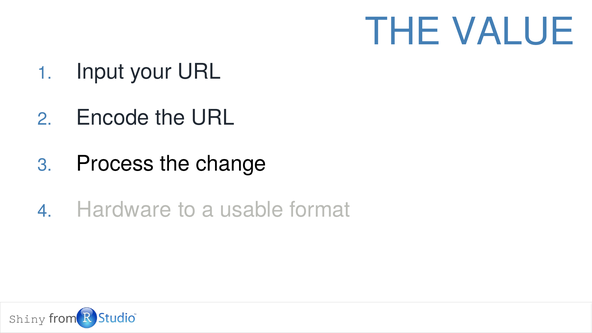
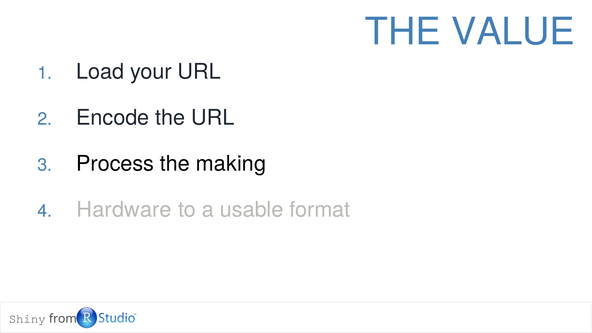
Input: Input -> Load (100, 72)
change: change -> making (231, 164)
